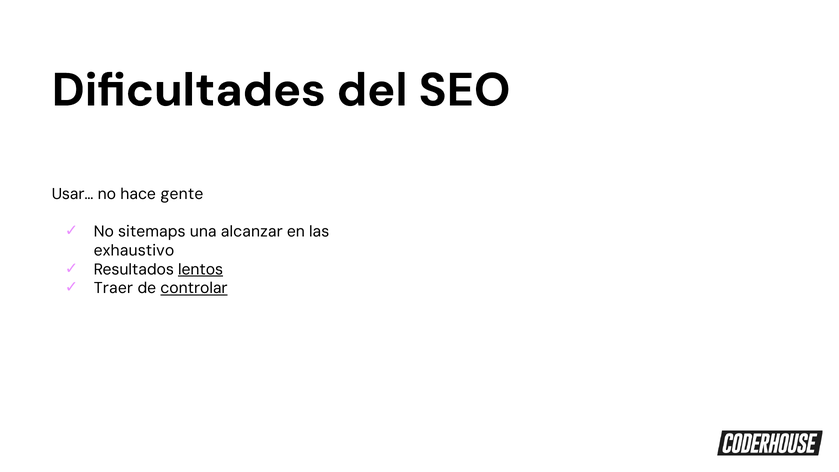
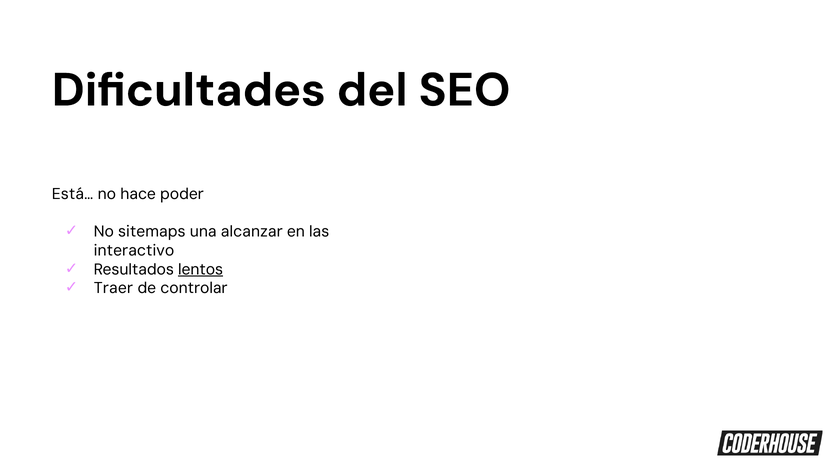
Usar…: Usar… -> Está… (73, 194)
gente: gente -> poder (182, 194)
exhaustivo: exhaustivo -> interactivo (134, 251)
controlar underline: present -> none (194, 288)
